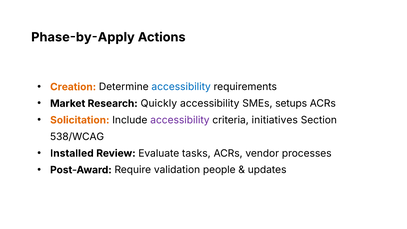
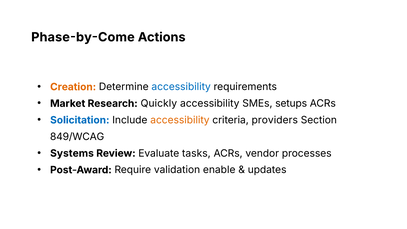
Phase-by-Apply: Phase-by-Apply -> Phase-by-Come (83, 37)
Solicitation colour: orange -> blue (80, 120)
accessibility colour: purple -> orange (180, 120)
initiatives: initiatives -> providers (275, 120)
538/WCAG: 538/WCAG -> 849/WCAG (77, 137)
Installed: Installed -> Systems (72, 153)
people: people -> enable (219, 170)
